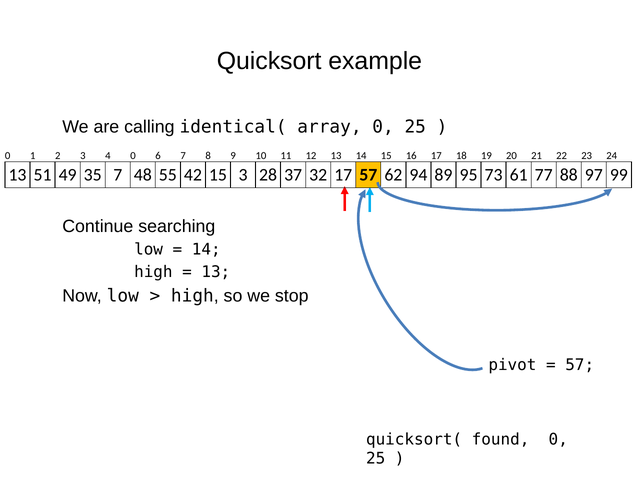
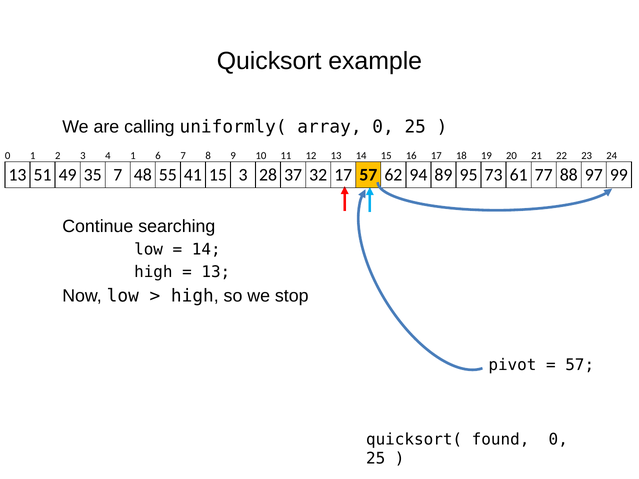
identical(: identical( -> uniformly( (233, 127)
4 0: 0 -> 1 (133, 156)
42: 42 -> 41 (193, 175)
